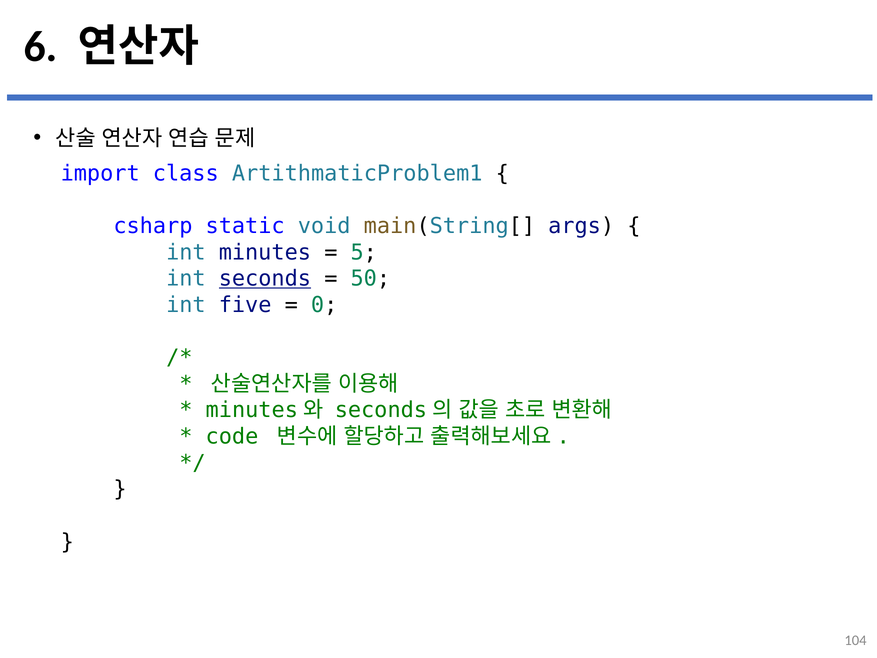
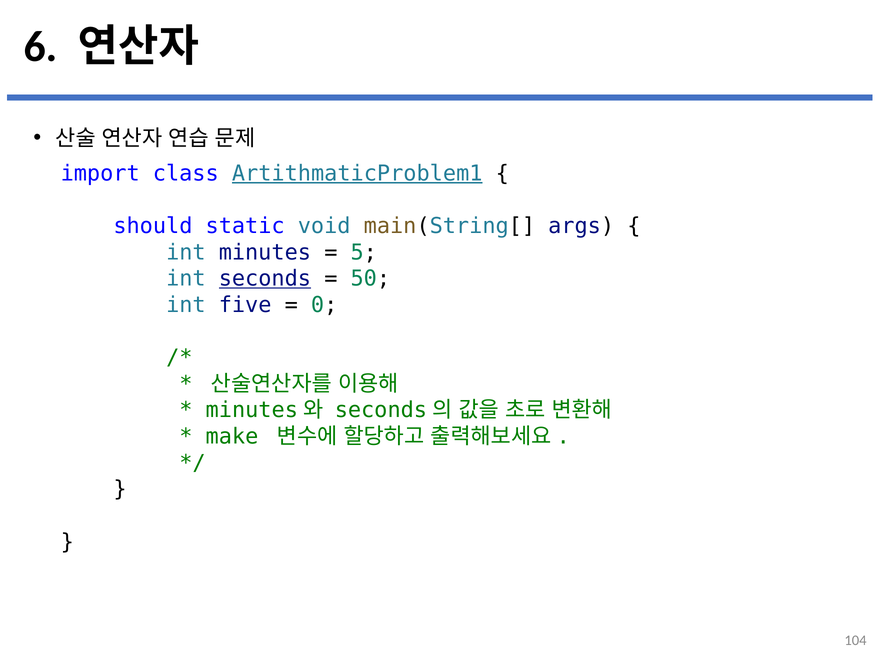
ArtithmaticProblem1 underline: none -> present (357, 173)
csharp: csharp -> should (153, 226)
code: code -> make (232, 436)
